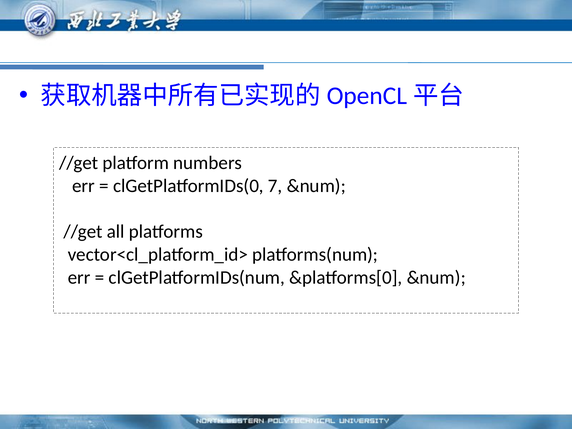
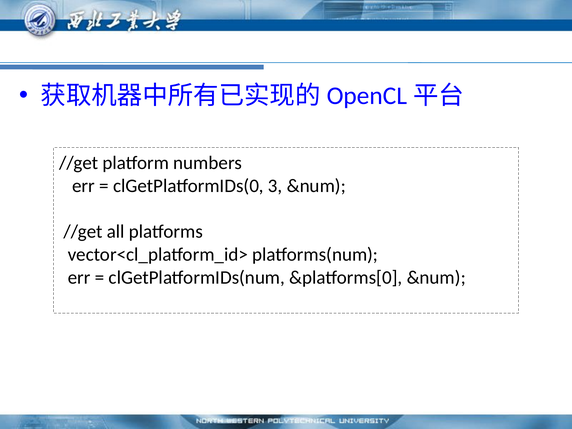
7: 7 -> 3 (275, 186)
